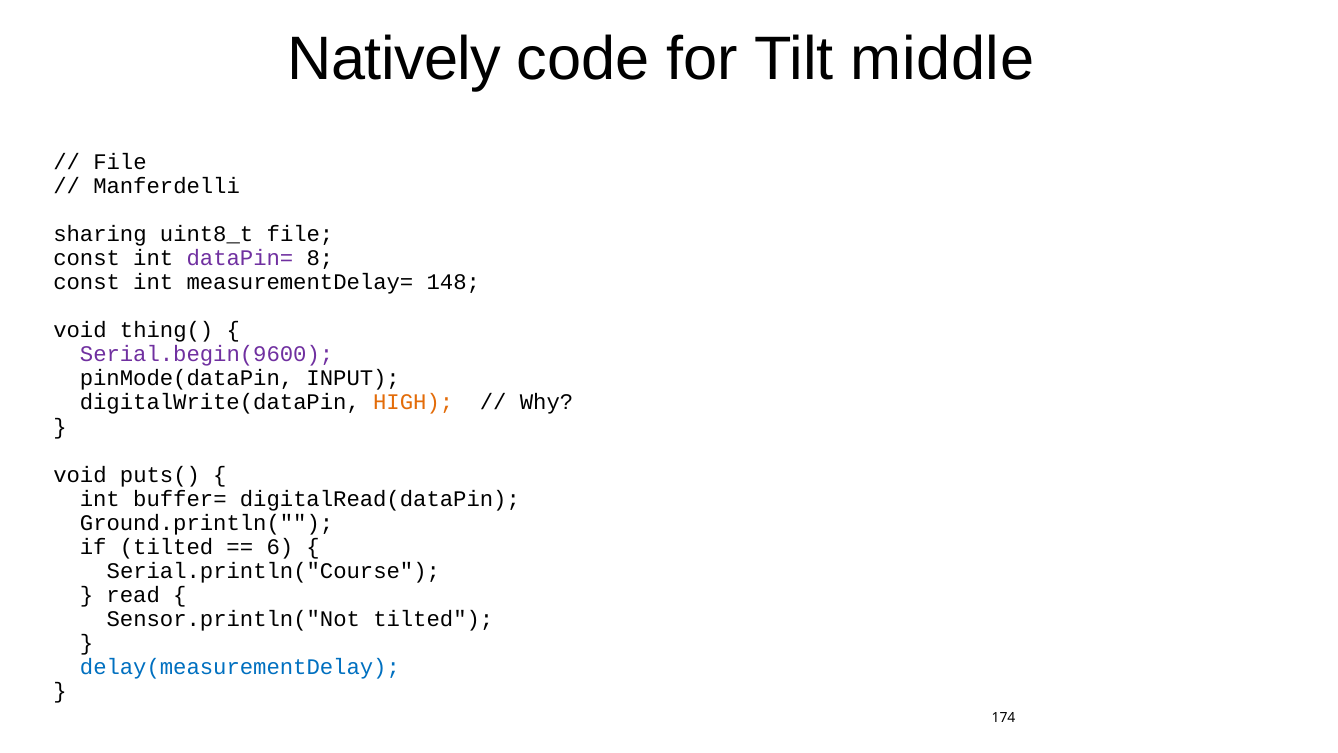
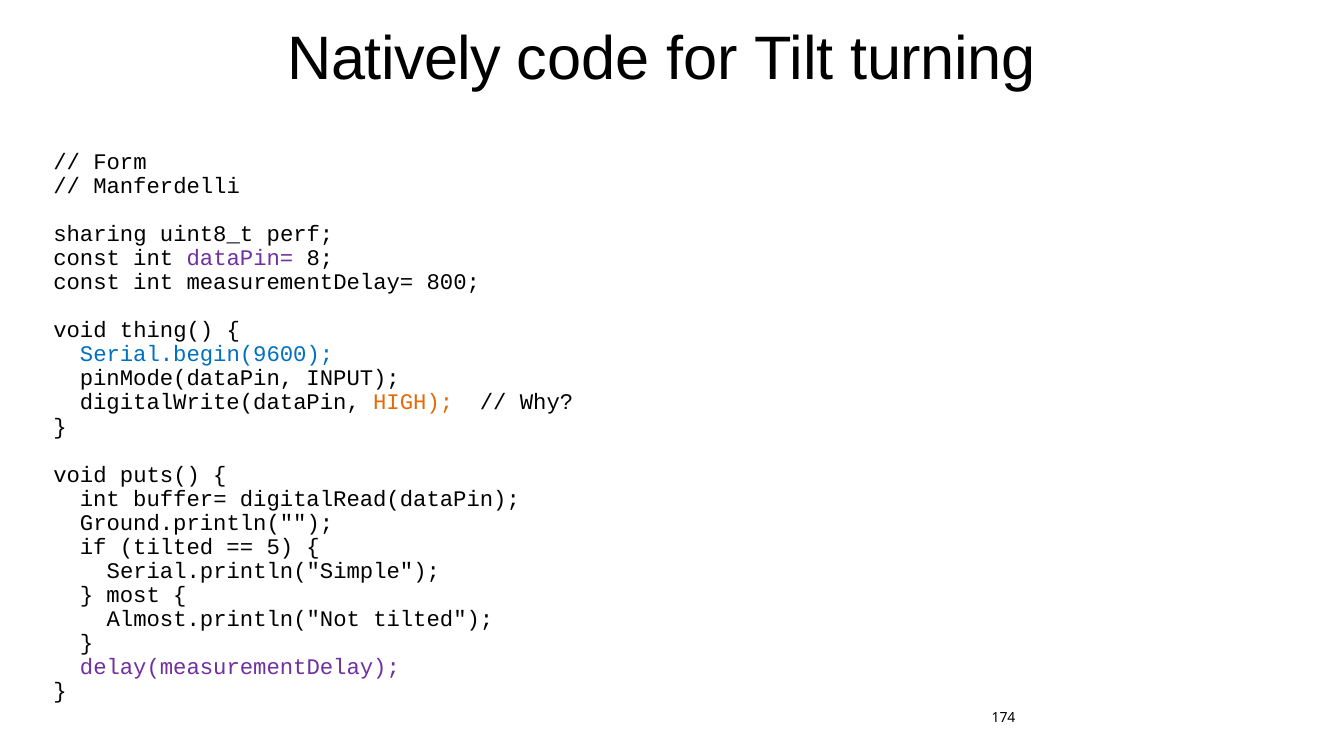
middle: middle -> turning (943, 59)
File: File -> Form (120, 162)
uint8_t file: file -> perf (300, 234)
148: 148 -> 800 (453, 282)
Serial.begin(9600 colour: purple -> blue (207, 354)
6: 6 -> 5 (280, 547)
Serial.println("Course: Serial.println("Course -> Serial.println("Simple (273, 571)
read: read -> most (133, 595)
Sensor.println("Not: Sensor.println("Not -> Almost.println("Not (233, 619)
delay(measurementDelay colour: blue -> purple (240, 667)
